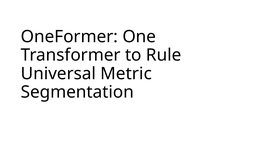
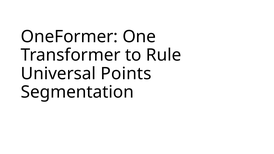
Metric: Metric -> Points (126, 74)
